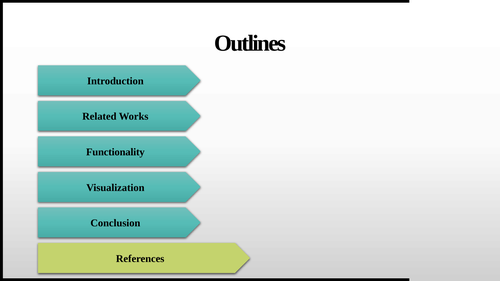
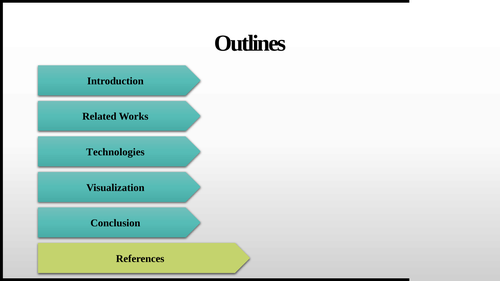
Functionality: Functionality -> Technologies (115, 152)
